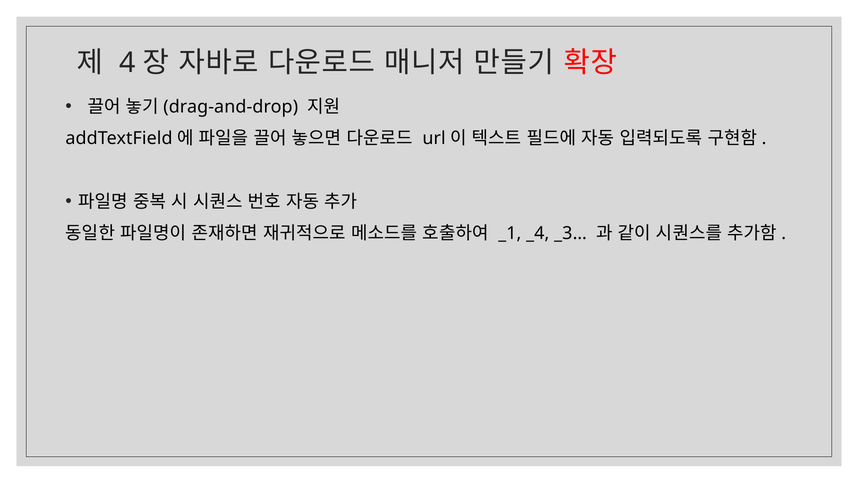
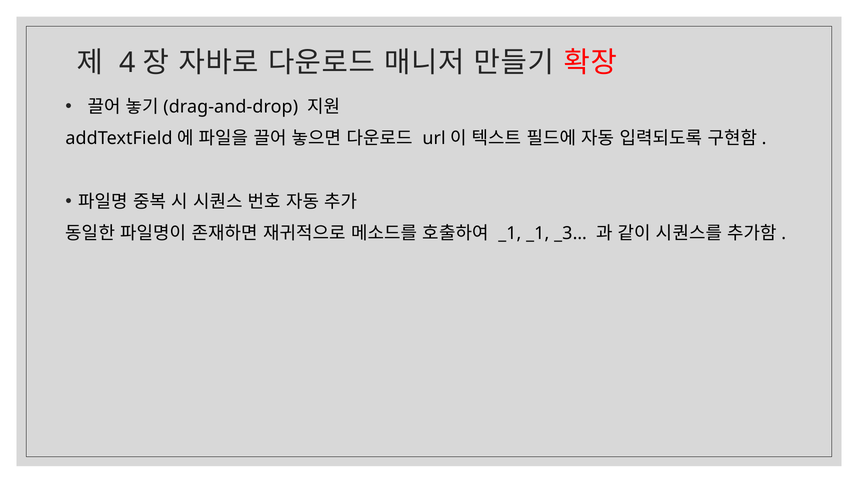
_1 _4: _4 -> _1 (538, 233)
